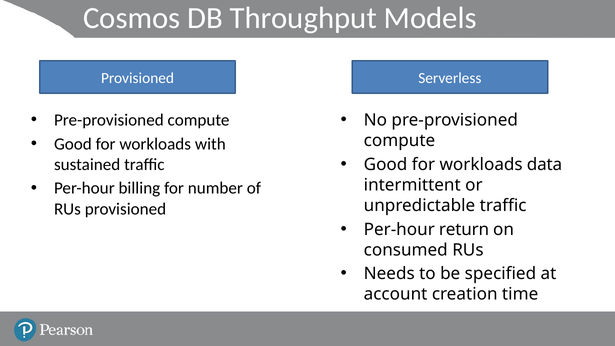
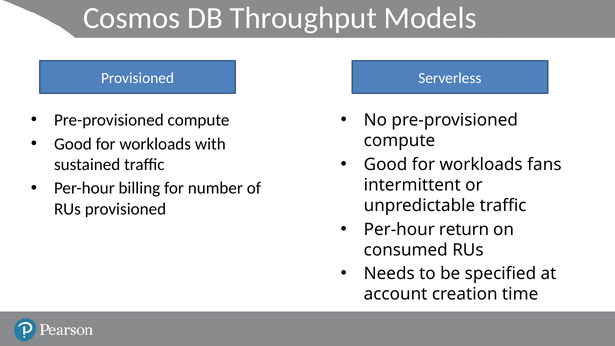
data: data -> fans (544, 164)
